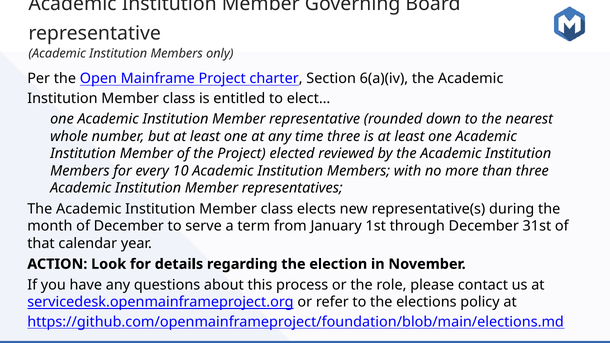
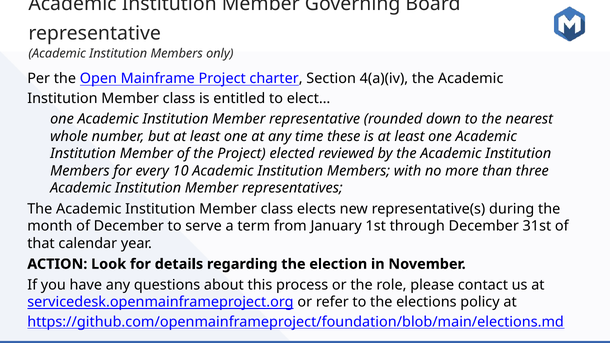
6(a)(iv: 6(a)(iv -> 4(a)(iv (384, 79)
time three: three -> these (344, 136)
